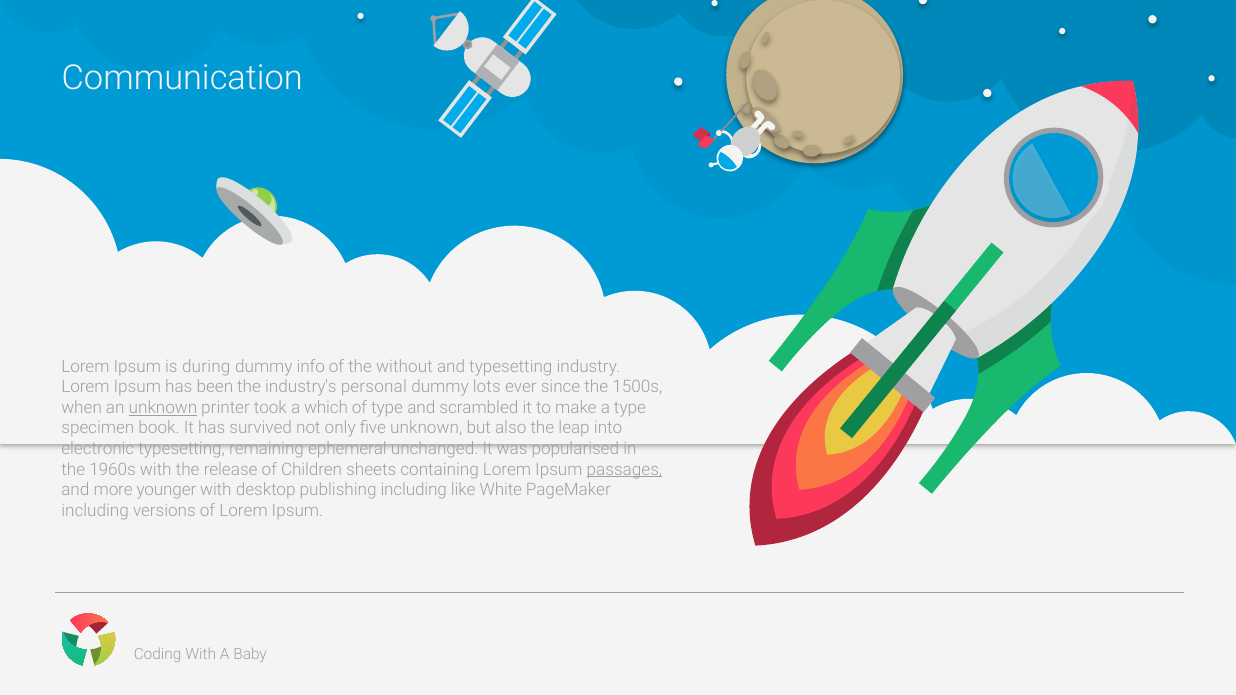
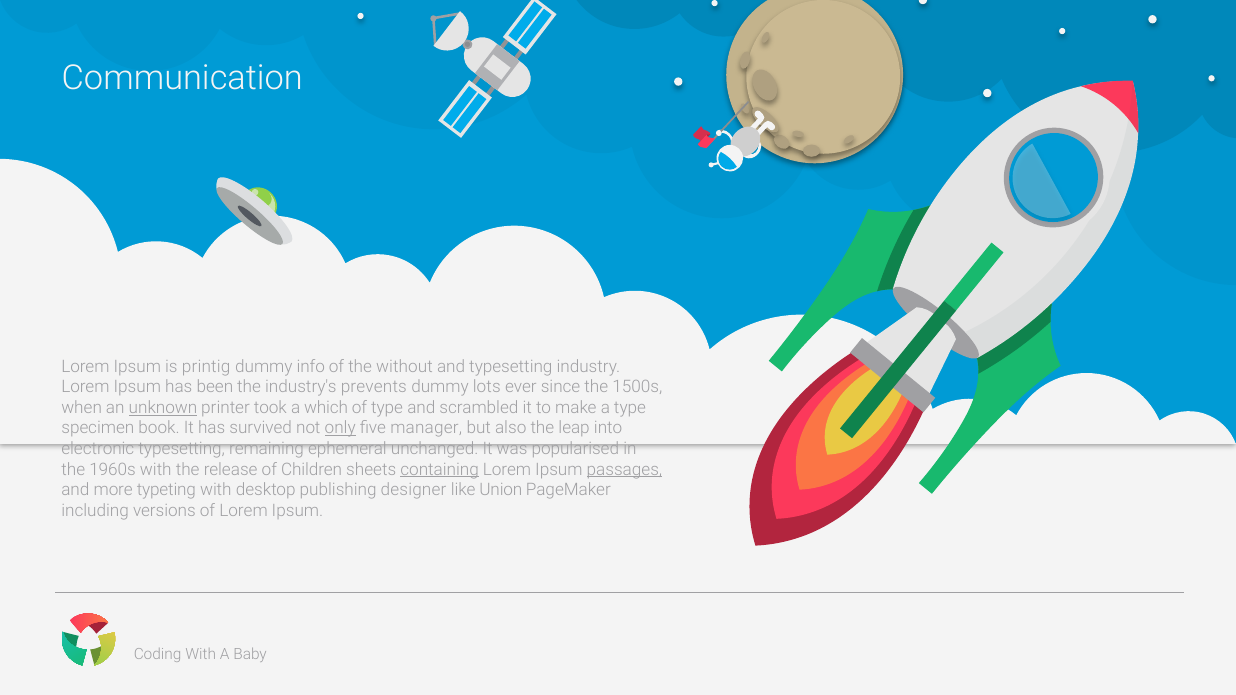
during: during -> printig (206, 367)
personal: personal -> prevents (374, 387)
only underline: none -> present (340, 428)
five unknown: unknown -> manager (426, 428)
containing underline: none -> present (440, 470)
younger: younger -> typeting (166, 490)
publishing including: including -> designer (414, 490)
White: White -> Union (501, 490)
